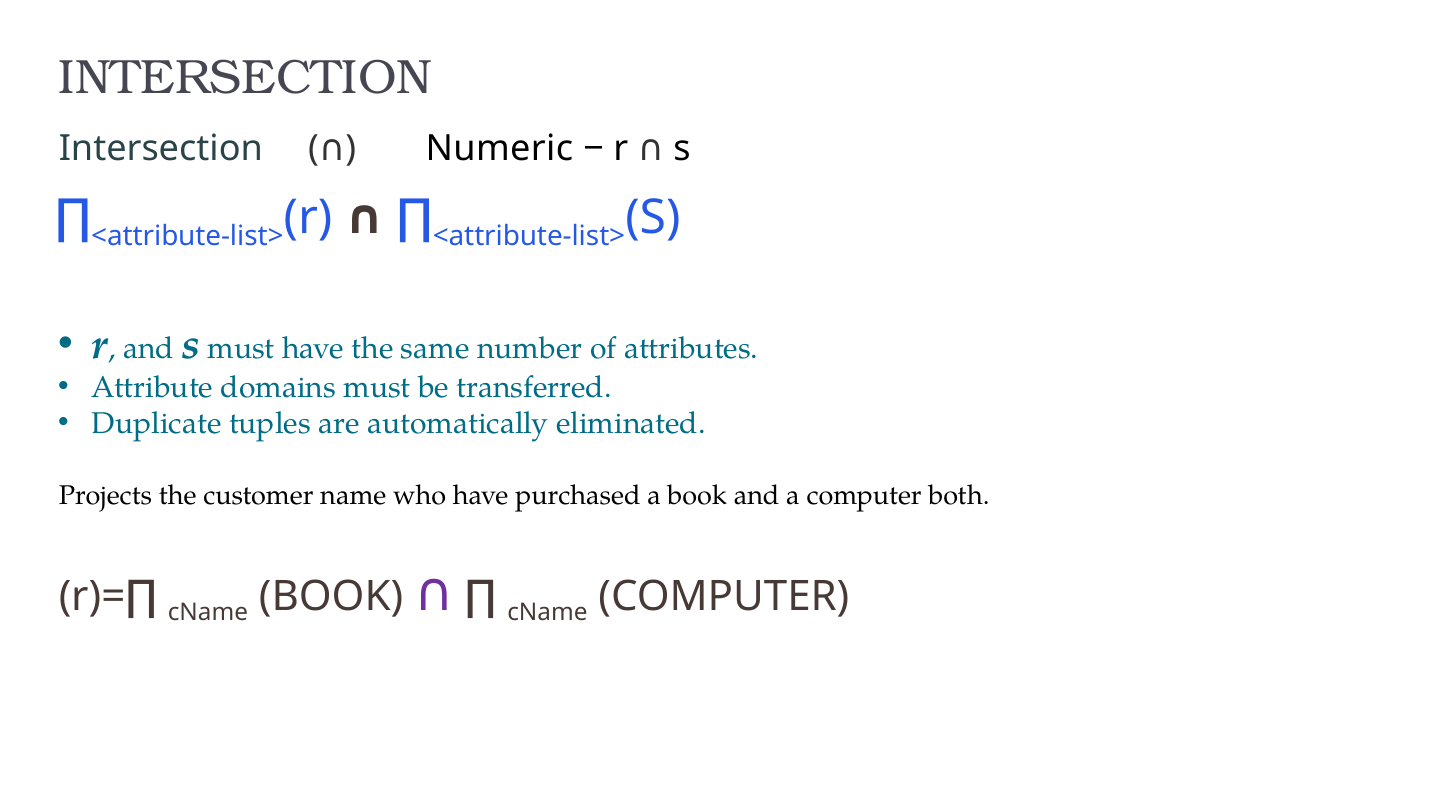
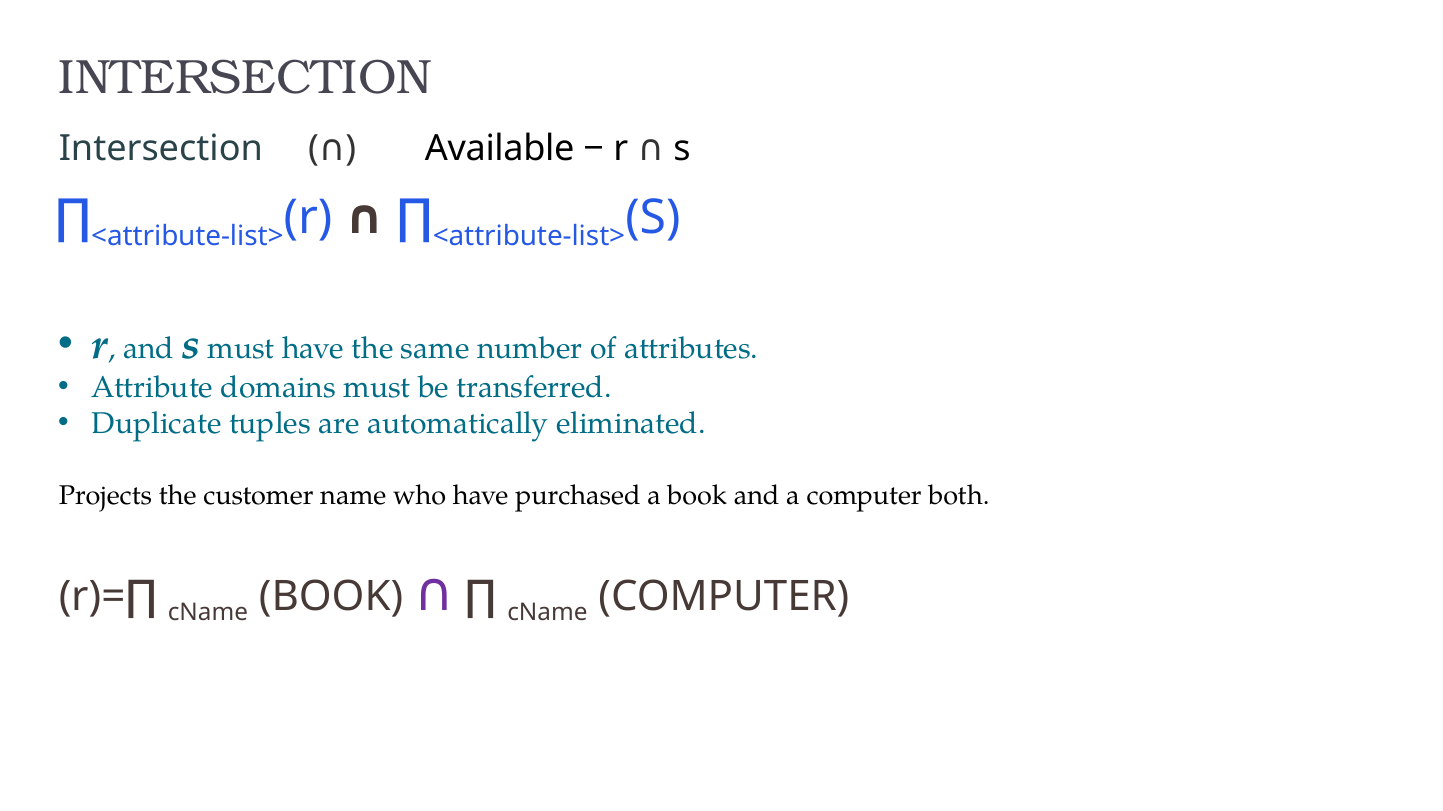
Numeric: Numeric -> Available (500, 149)
